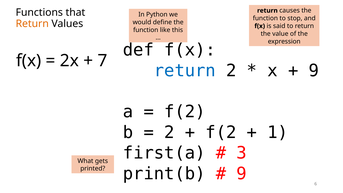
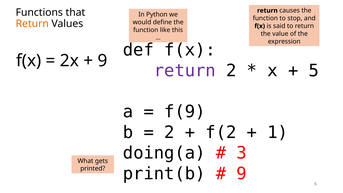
7: 7 -> 9 (102, 61)
return colour: blue -> purple (185, 71)
9: 9 -> 5 (314, 71)
f(2: f(2 -> f(9 (185, 112)
first(a: first(a -> doing(a (164, 153)
